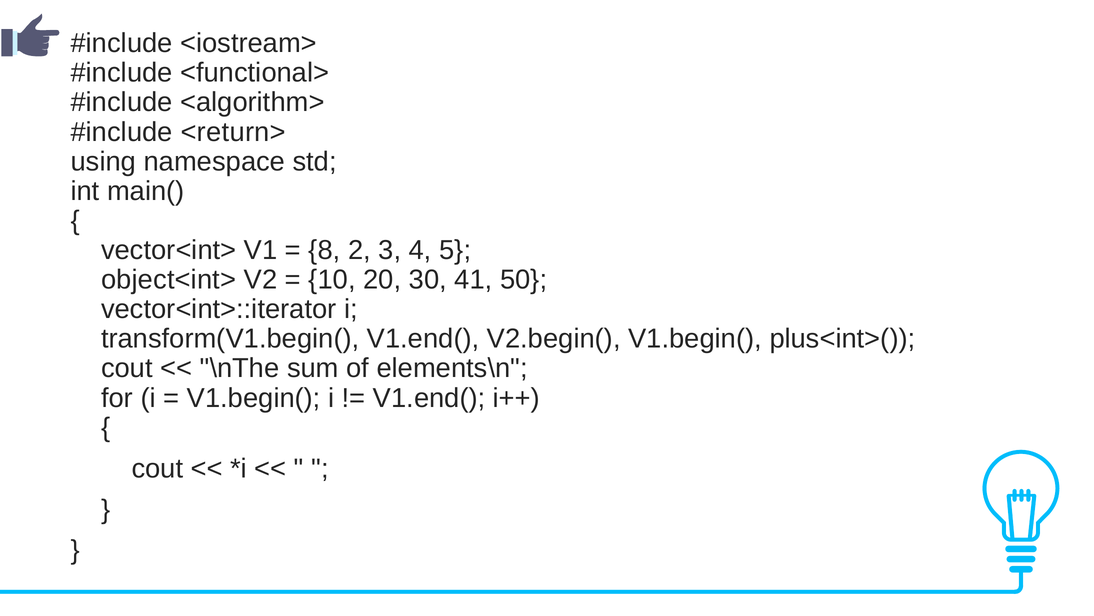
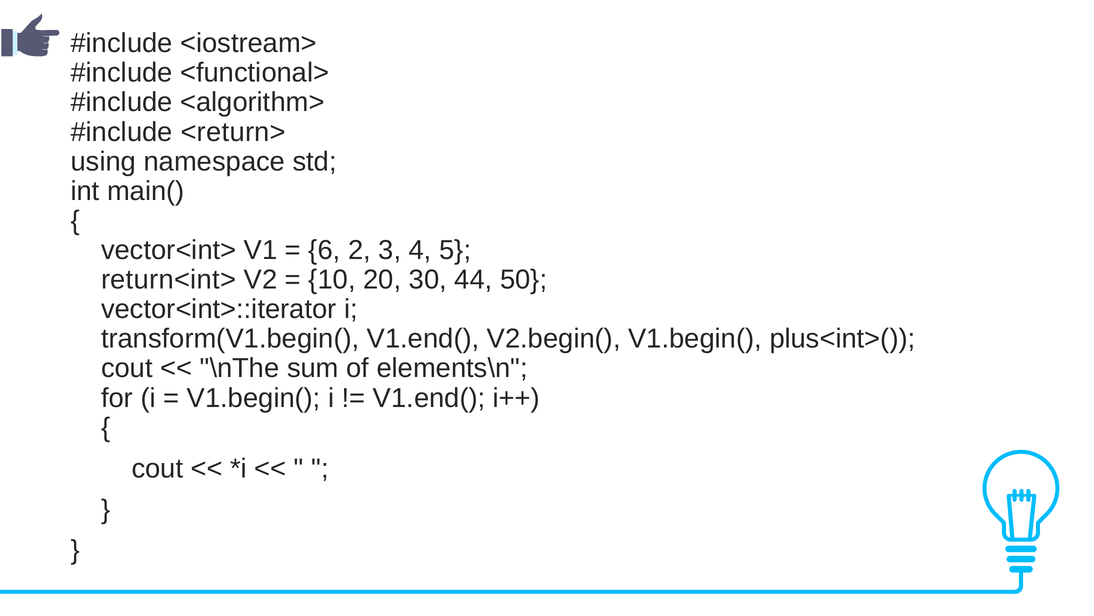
8: 8 -> 6 (324, 250)
object<int>: object<int> -> return<int> (169, 279)
41: 41 -> 44 (473, 279)
